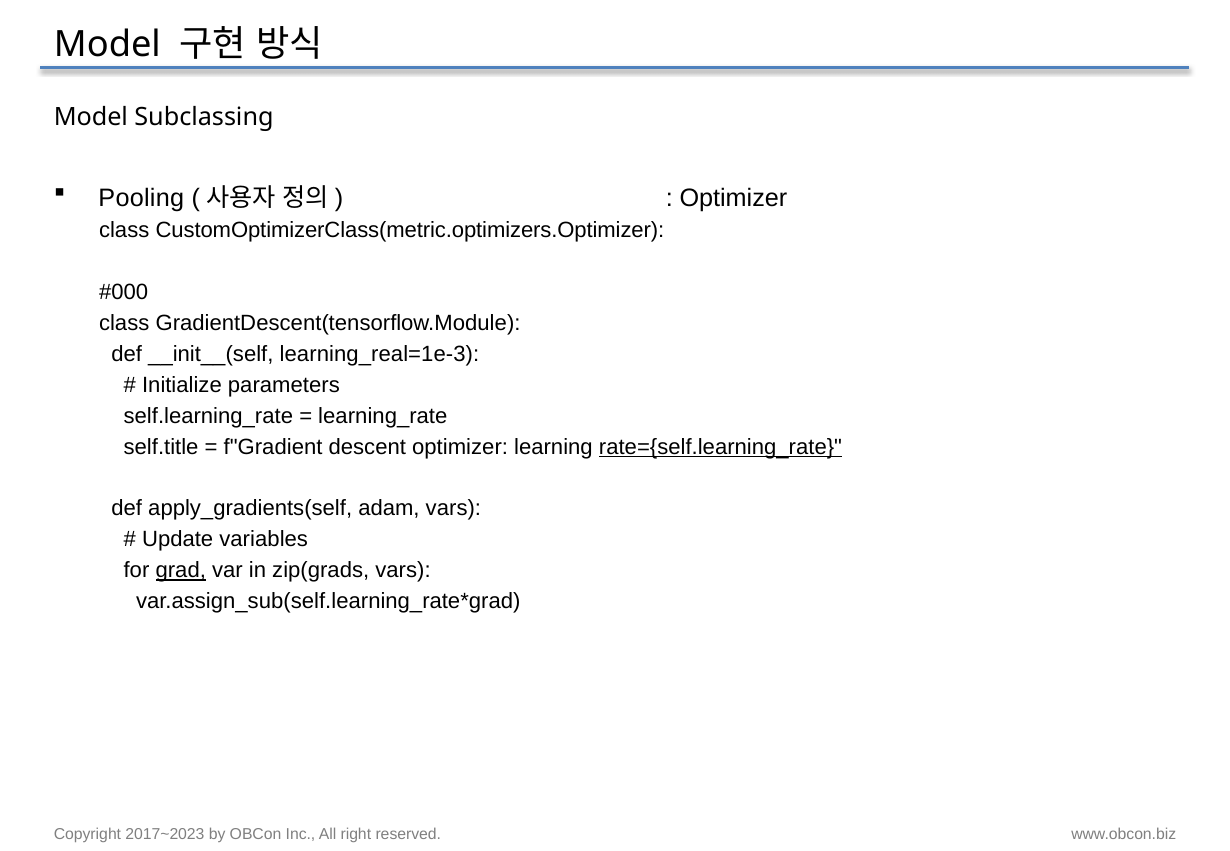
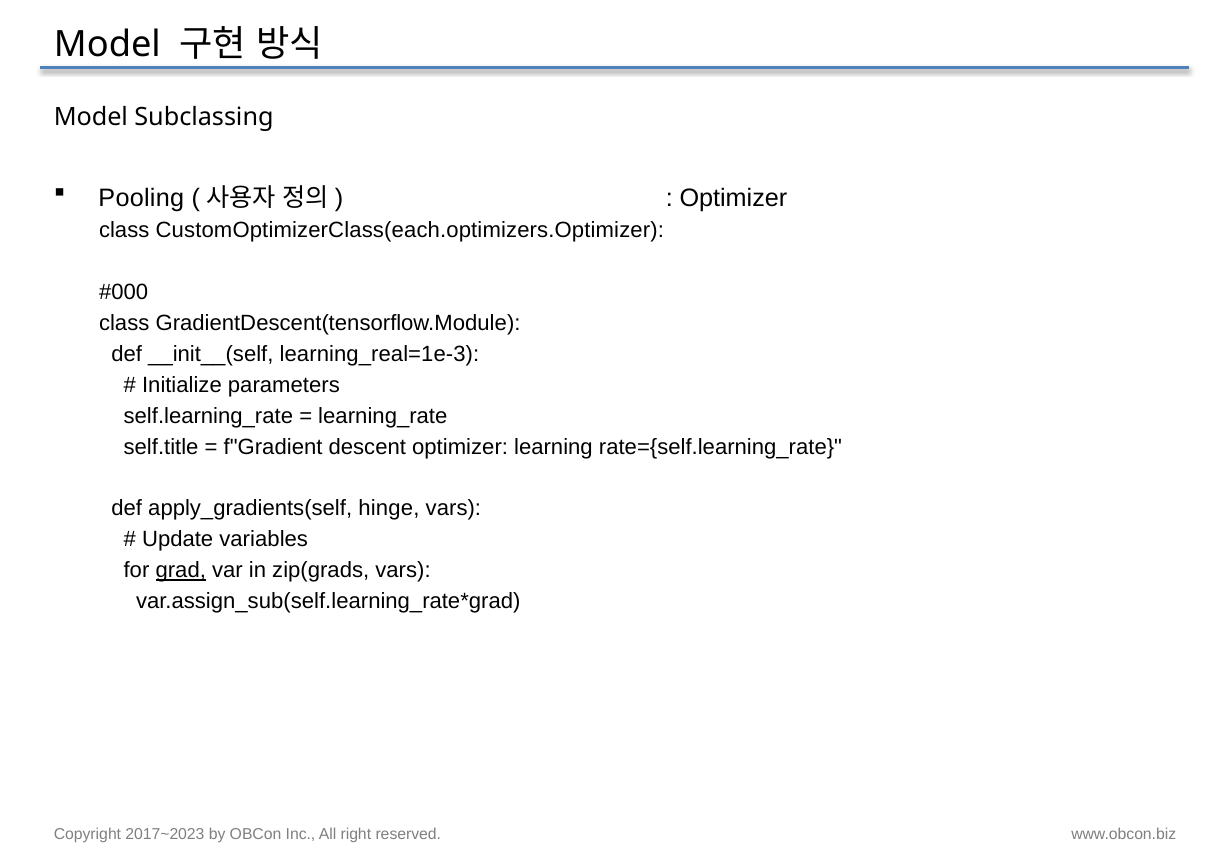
CustomOptimizerClass(metric.optimizers.Optimizer: CustomOptimizerClass(metric.optimizers.Optimizer -> CustomOptimizerClass(each.optimizers.Optimizer (410, 230)
rate={self.learning_rate underline: present -> none (720, 447)
adam: adam -> hinge (389, 509)
